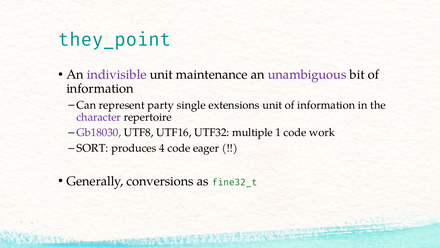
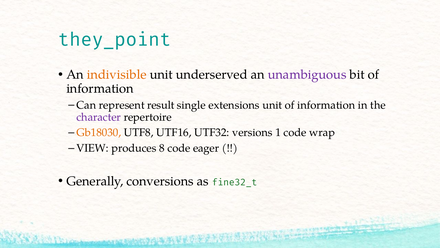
indivisible colour: purple -> orange (117, 75)
maintenance: maintenance -> underserved (212, 75)
party: party -> result (161, 105)
Gb18030 colour: purple -> orange (99, 132)
multiple: multiple -> versions (252, 132)
work: work -> wrap (322, 132)
SORT: SORT -> VIEW (93, 148)
4: 4 -> 8 (162, 148)
